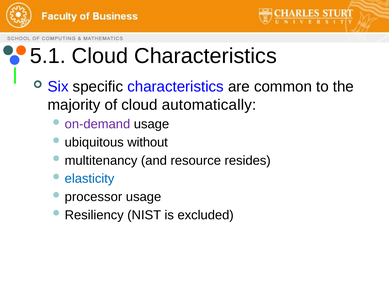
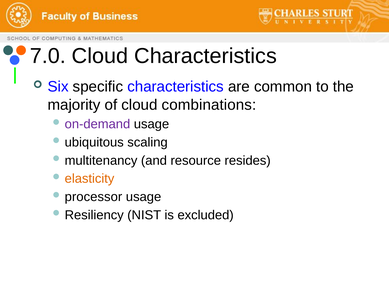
5.1: 5.1 -> 7.0 (48, 56)
automatically: automatically -> combinations (209, 105)
without: without -> scaling (148, 142)
elasticity colour: blue -> orange (90, 179)
